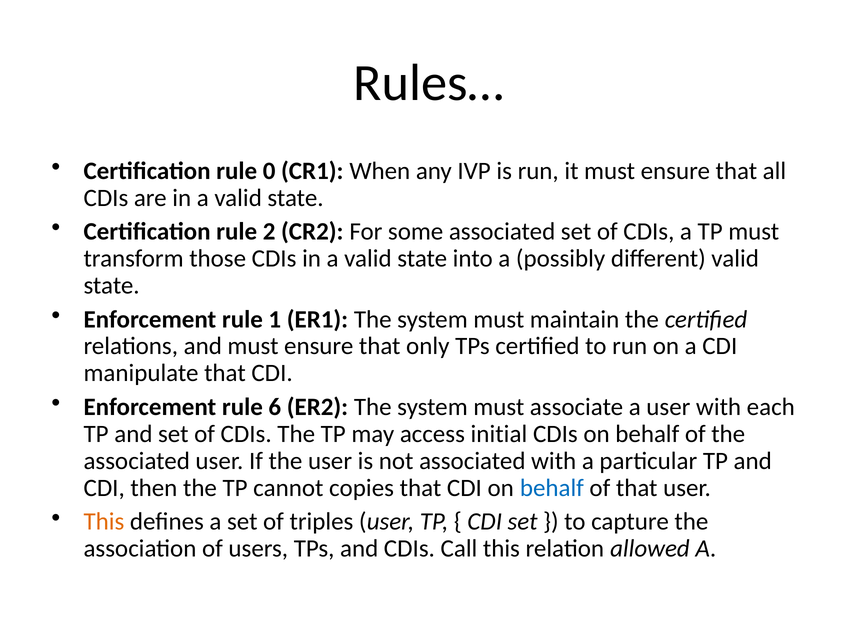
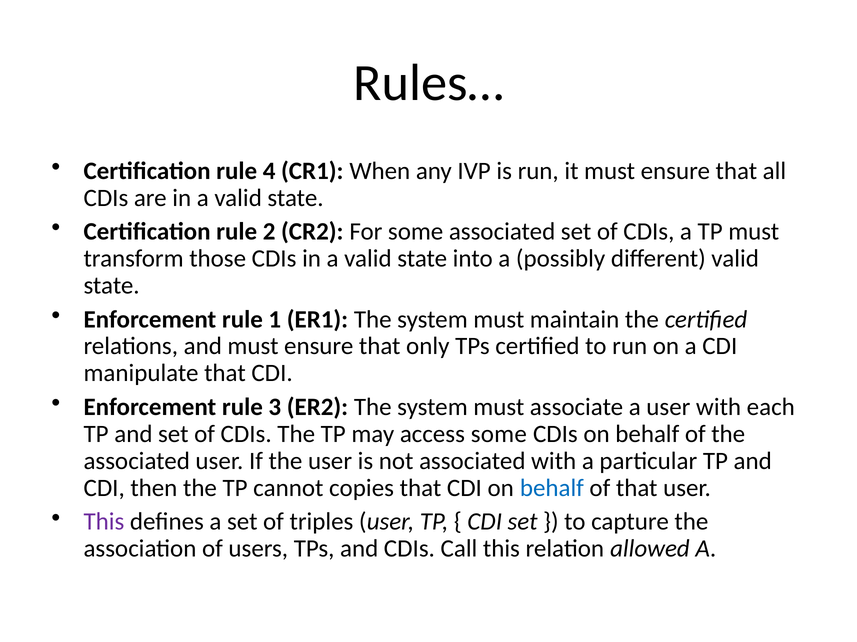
0: 0 -> 4 (269, 171)
6: 6 -> 3 (275, 407)
access initial: initial -> some (499, 434)
This colour: orange -> purple (104, 522)
